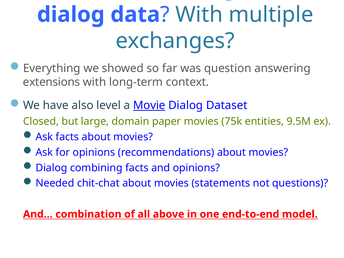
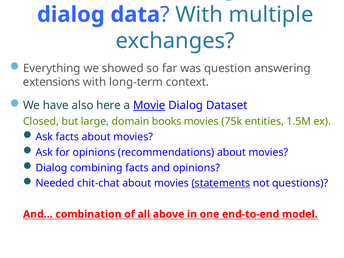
level: level -> here (109, 105)
paper: paper -> books (167, 121)
9.5M: 9.5M -> 1.5M (299, 121)
statements underline: none -> present (221, 183)
